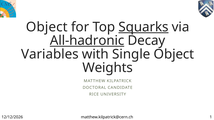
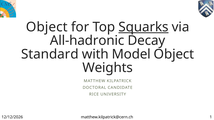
All-hadronic underline: present -> none (87, 41)
Variables: Variables -> Standard (50, 54)
Single: Single -> Model (131, 54)
